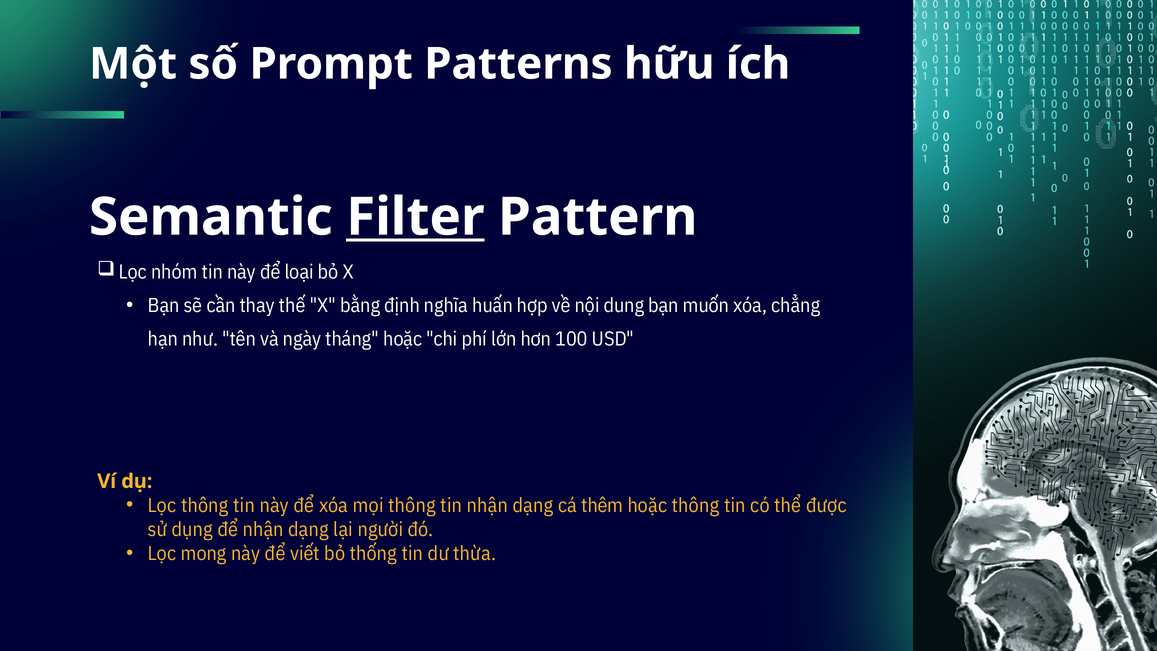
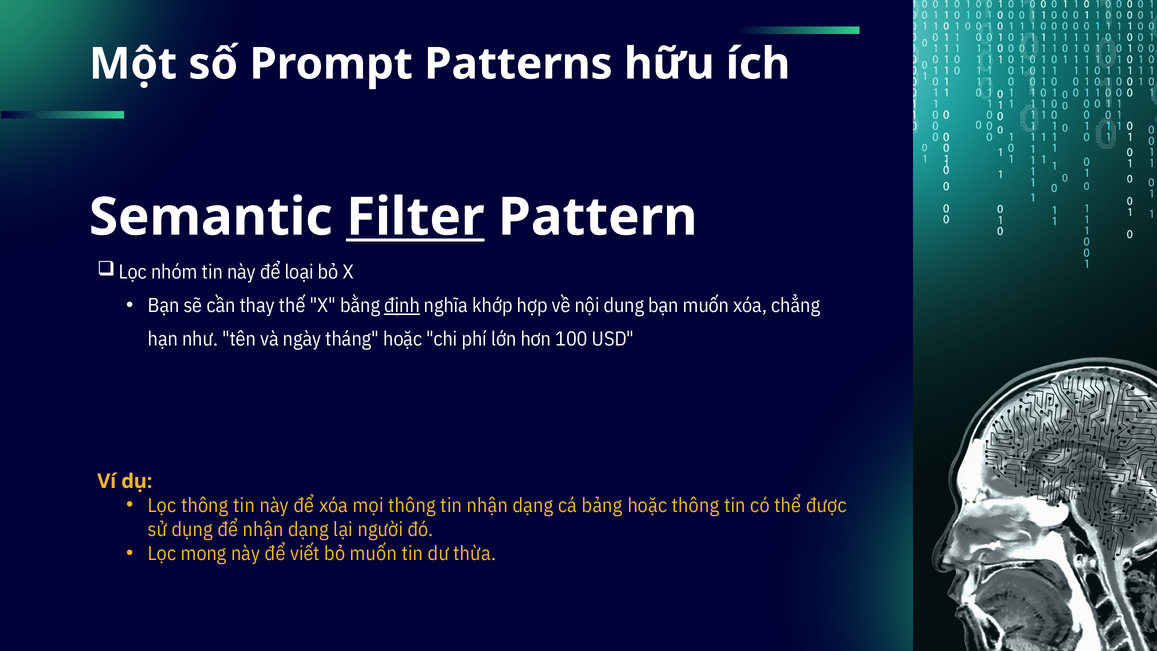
định underline: none -> present (402, 305)
huấn: huấn -> khớp (493, 305)
thêm: thêm -> bảng (602, 505)
bỏ thống: thống -> muốn (373, 553)
